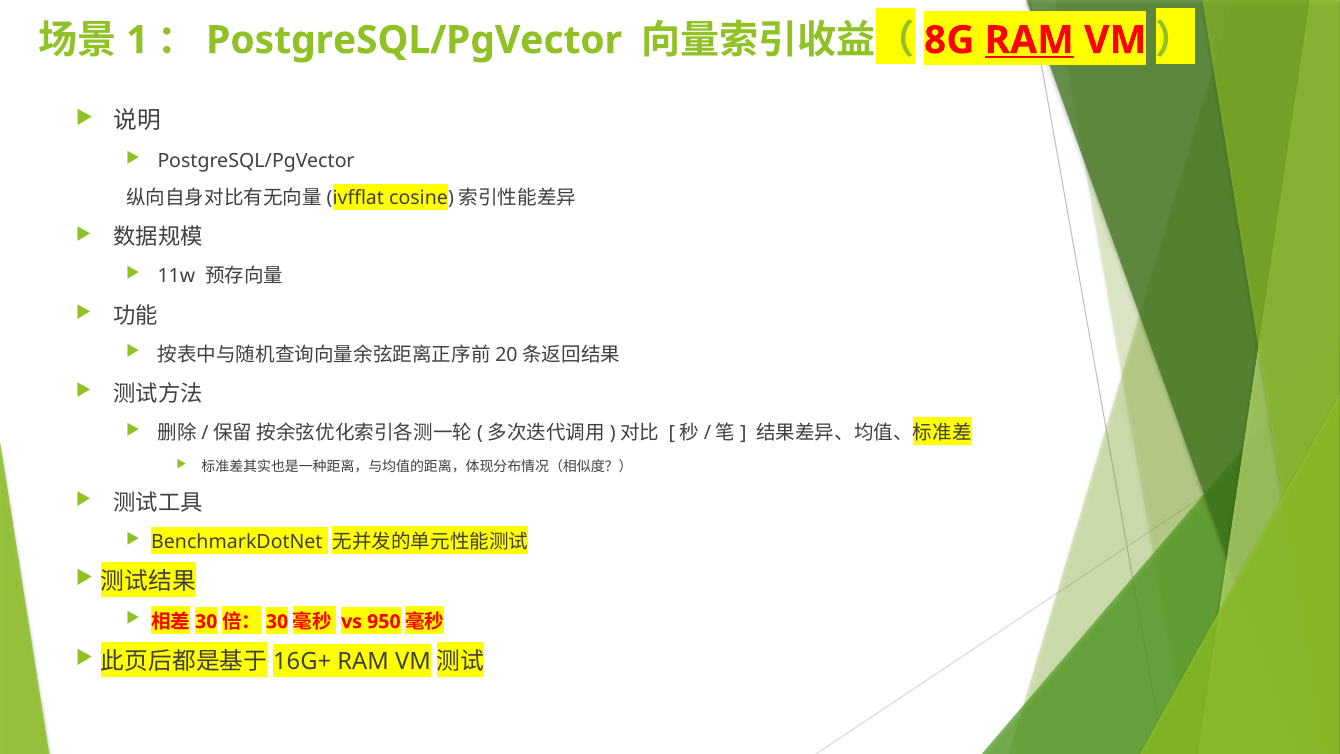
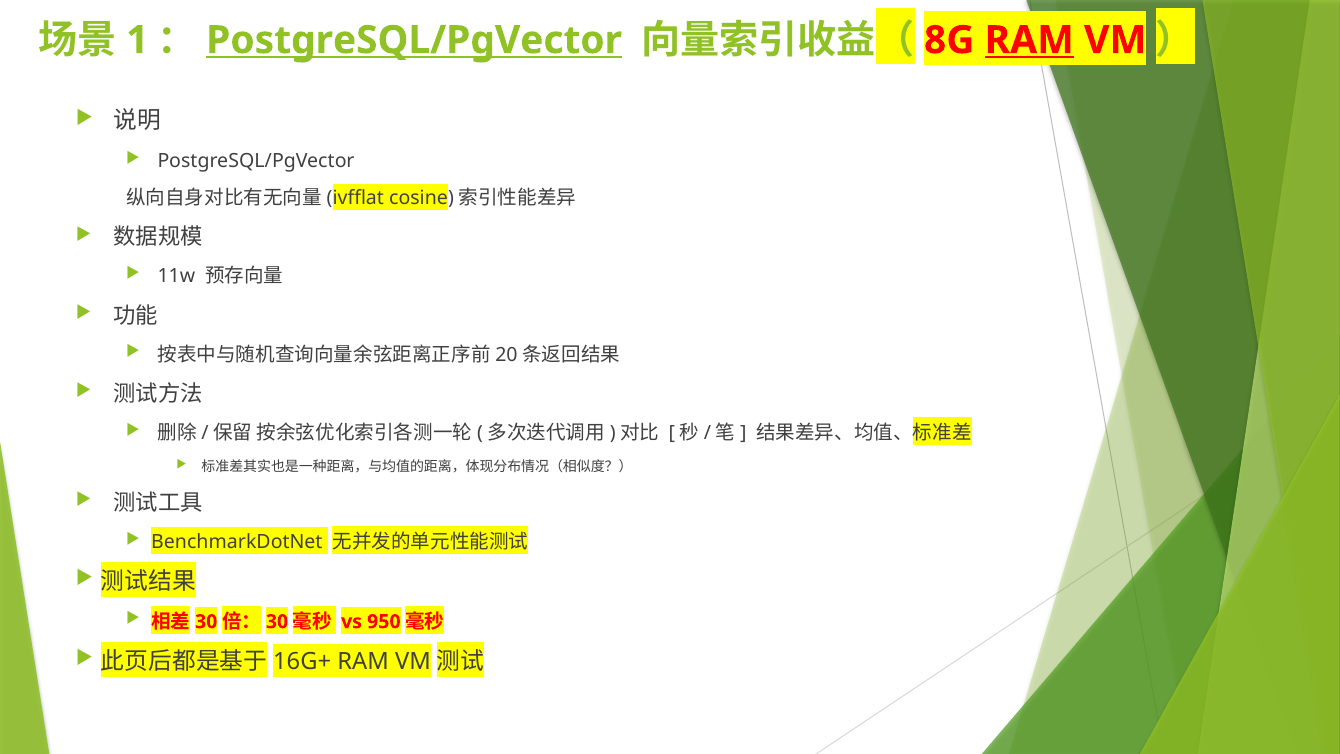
PostgreSQL/PgVector underline: none -> present (414, 40)
